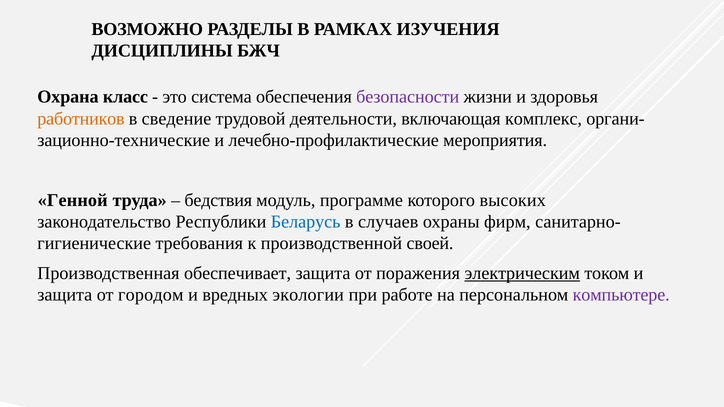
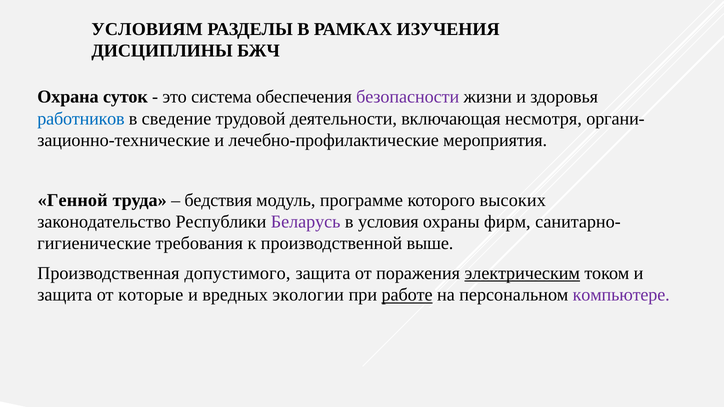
ВОЗМОЖНО: ВОЗМОЖНО -> УСЛОВИЯМ (147, 29)
класс: класс -> суток (125, 97)
работников colour: orange -> blue (81, 119)
комплекс: комплекс -> несмотря (543, 119)
Беларусь colour: blue -> purple (306, 222)
случаев: случаев -> условия (388, 222)
своей: своей -> выше (430, 244)
обеспечивает: обеспечивает -> допустимого (237, 273)
городом: городом -> которые (151, 295)
работе underline: none -> present (407, 295)
